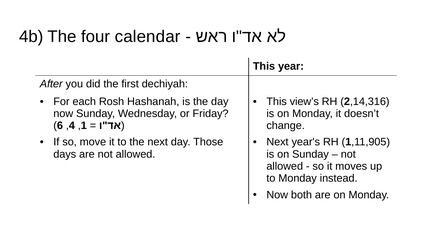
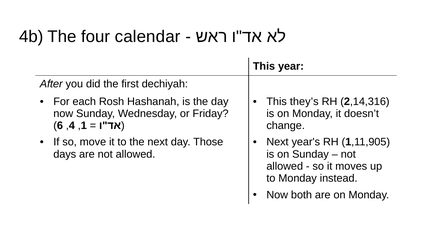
view’s: view’s -> they’s (304, 101)
